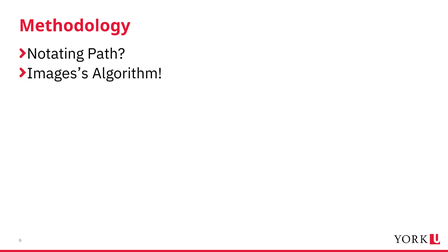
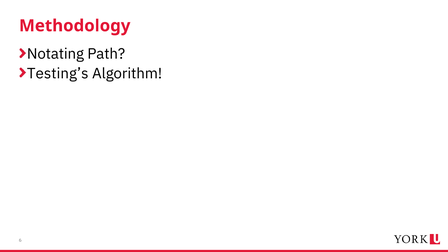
Images’s: Images’s -> Testing’s (58, 73)
